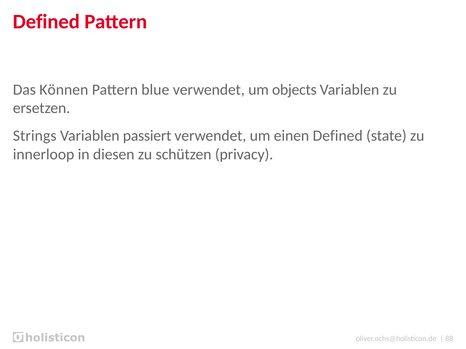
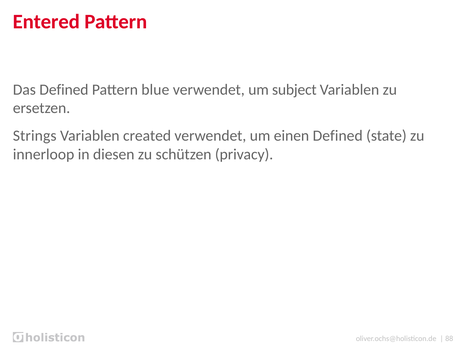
Defined: Defined -> Entered (46, 22)
Das Können: Können -> Defined (64, 90)
objects: objects -> subject (294, 90)
passiert: passiert -> created (147, 136)
